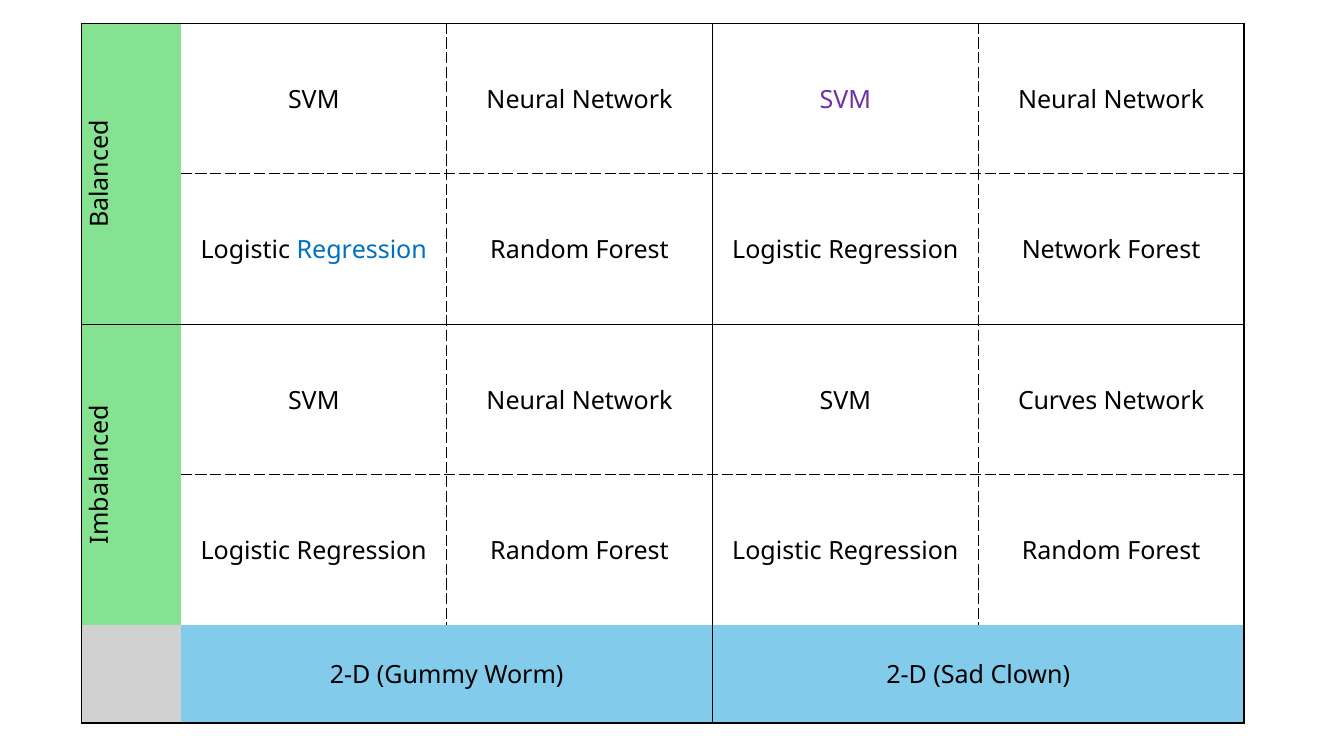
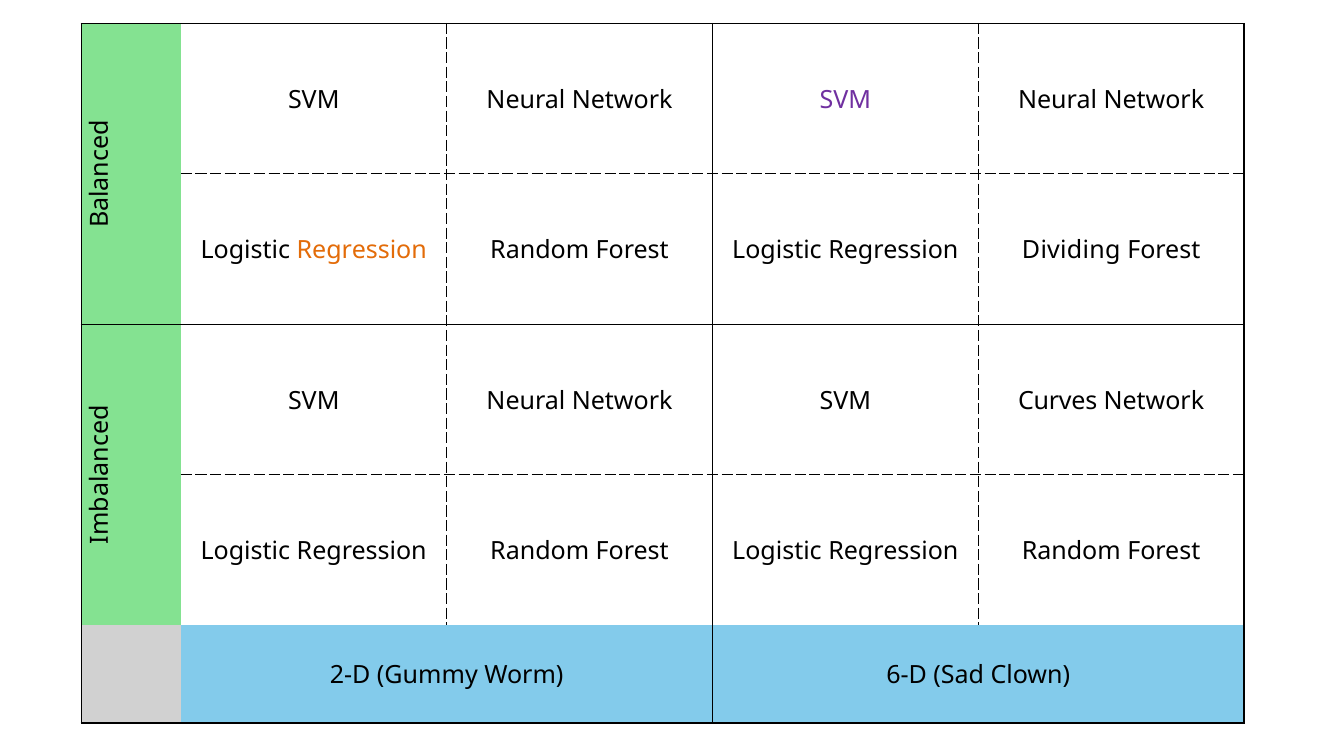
Regression colour: blue -> orange (362, 250)
Regression Network: Network -> Dividing (1071, 250)
Worm 2-D: 2-D -> 6-D (907, 675)
